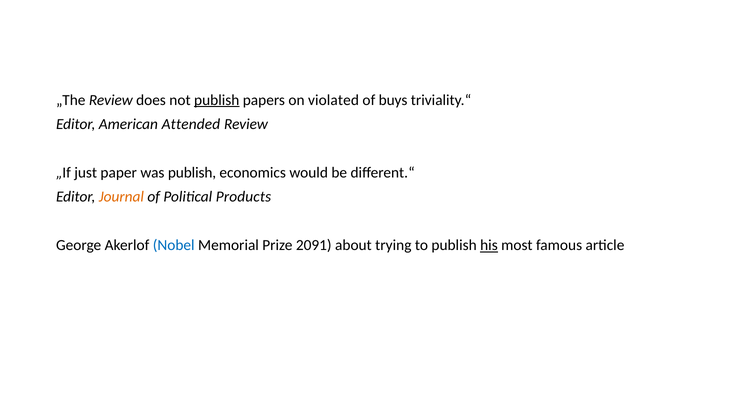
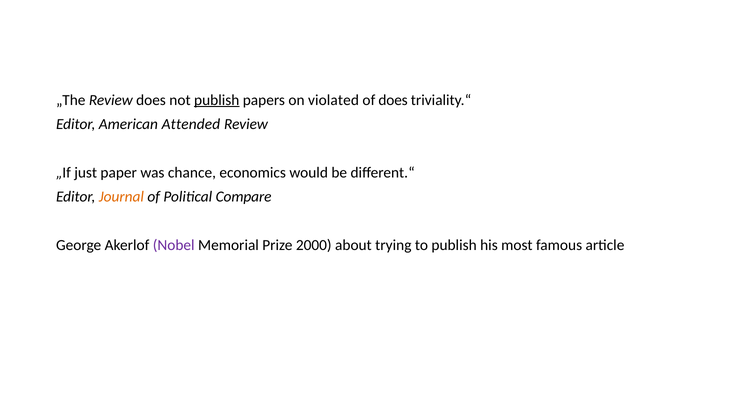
of buys: buys -> does (393, 100)
was publish: publish -> chance (192, 172)
Products: Products -> Compare (244, 197)
Nobel colour: blue -> purple (174, 245)
2091: 2091 -> 2000 (314, 245)
his underline: present -> none (489, 245)
